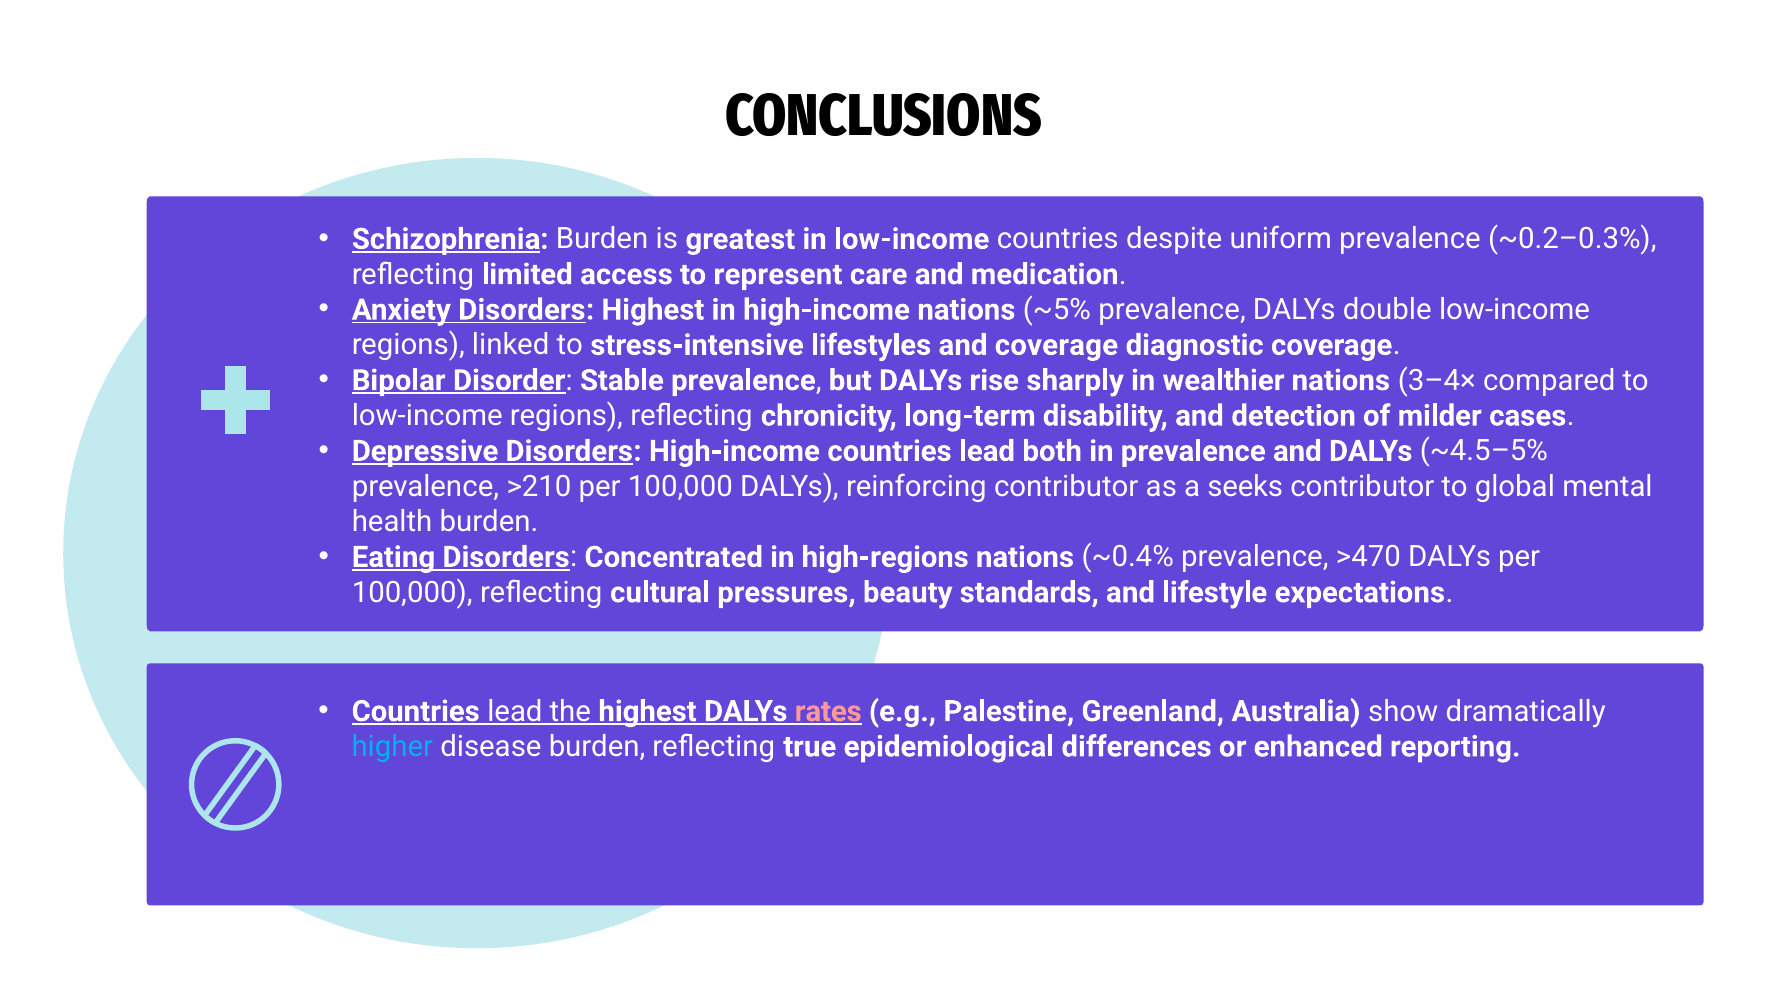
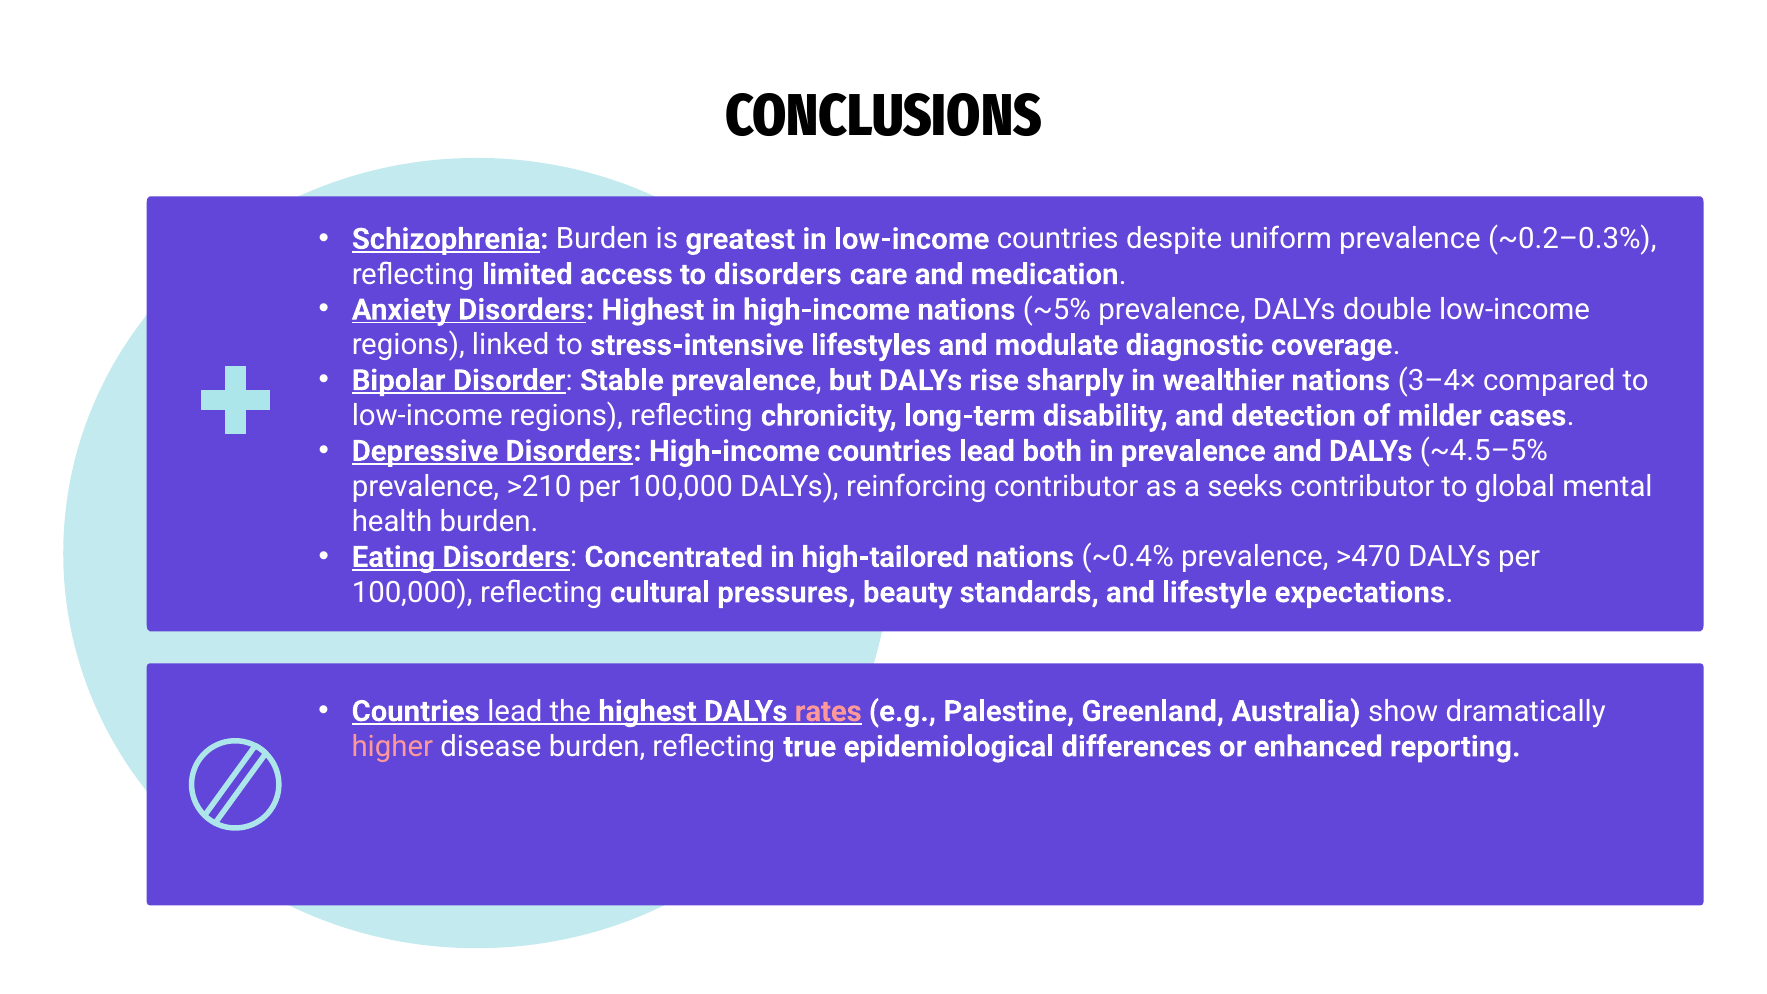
to represent: represent -> disorders (778, 274)
and coverage: coverage -> modulate (1057, 345)
high-regions: high-regions -> high-tailored (885, 557)
higher colour: light blue -> pink (392, 747)
